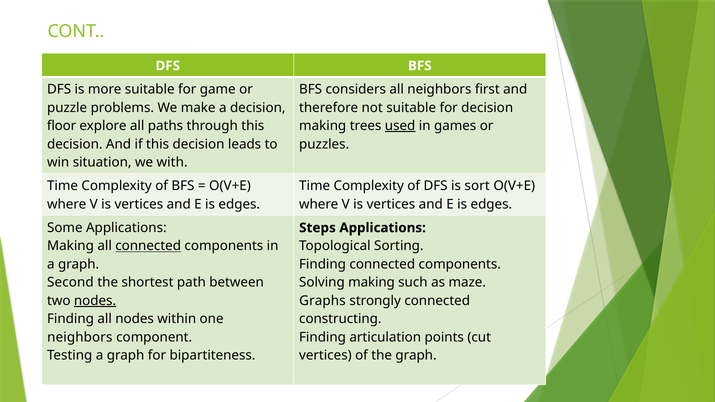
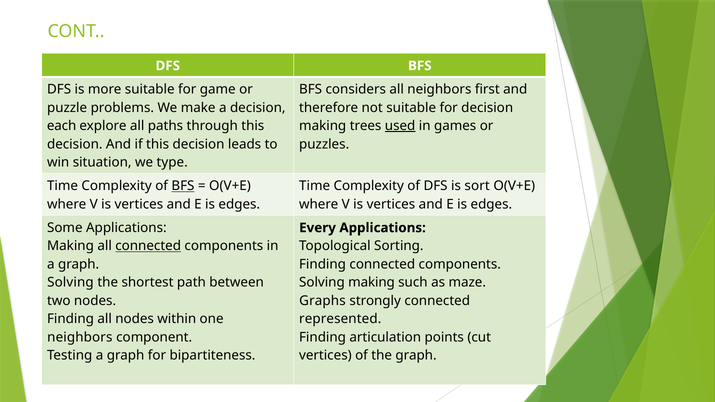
floor: floor -> each (62, 126)
with: with -> type (172, 162)
BFS underline: none -> present (183, 186)
Steps: Steps -> Every (318, 228)
Second: Second -> Solving (70, 283)
nodes underline: present -> none (95, 301)
constructing: constructing -> represented (340, 319)
